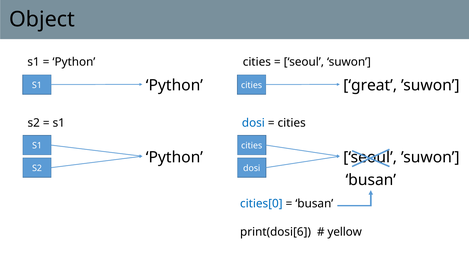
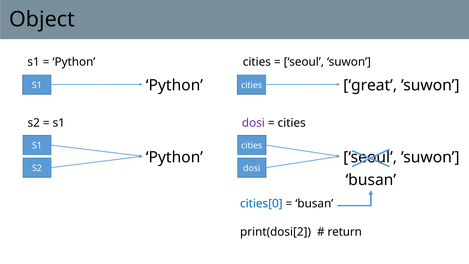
dosi colour: blue -> purple (253, 123)
print(dosi[6: print(dosi[6 -> print(dosi[2 (276, 232)
yellow: yellow -> return (345, 232)
